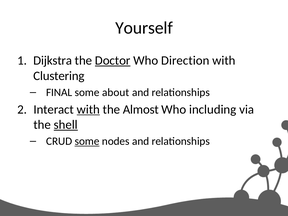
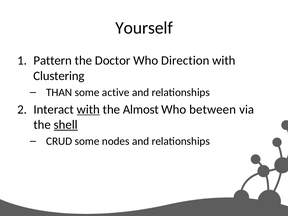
Dijkstra: Dijkstra -> Pattern (53, 60)
Doctor underline: present -> none (113, 60)
FINAL: FINAL -> THAN (59, 92)
about: about -> active (116, 92)
including: including -> between (213, 109)
some underline: present -> none (87, 141)
